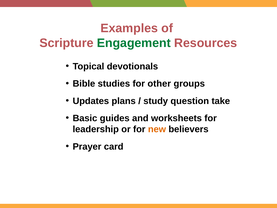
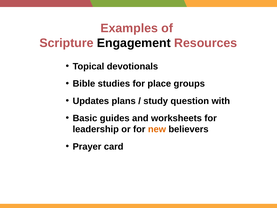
Engagement colour: green -> black (134, 43)
other: other -> place (159, 84)
take: take -> with (221, 101)
